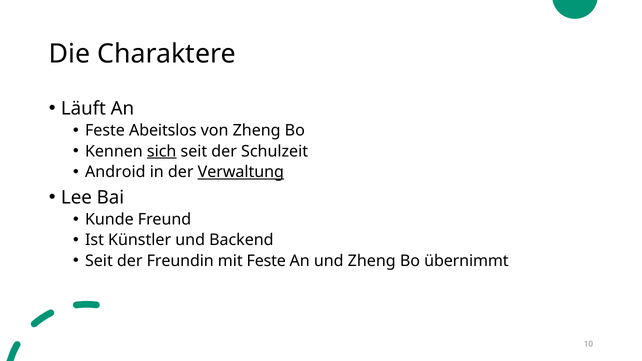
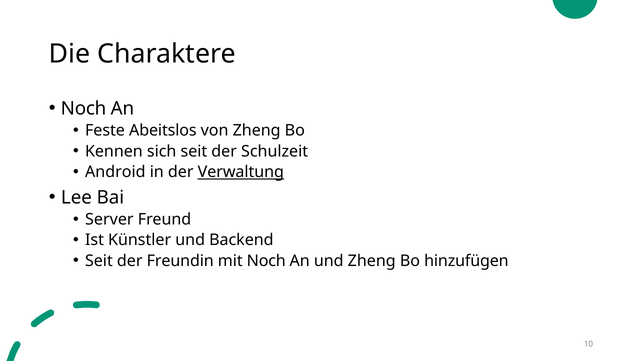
Läuft: Läuft -> Noch (83, 109)
sich underline: present -> none (162, 151)
Kunde: Kunde -> Server (109, 220)
mit Feste: Feste -> Noch (266, 261)
übernimmt: übernimmt -> hinzufügen (466, 261)
